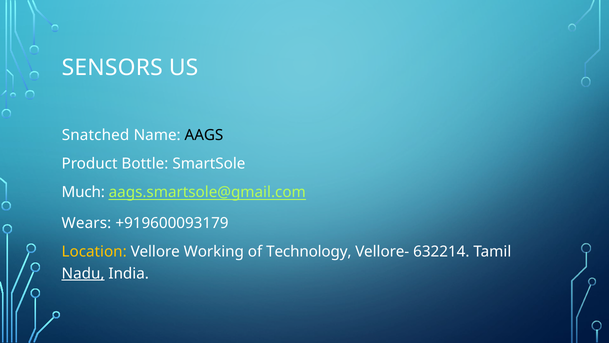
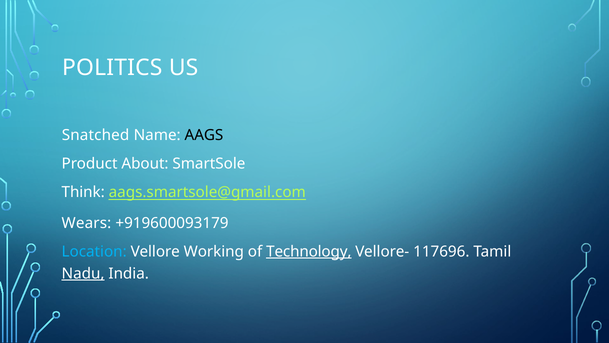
SENSORS: SENSORS -> POLITICS (112, 68)
Bottle: Bottle -> About (145, 163)
Much: Much -> Think (83, 192)
Location colour: yellow -> light blue (94, 251)
Technology underline: none -> present (309, 251)
632214: 632214 -> 117696 (441, 251)
